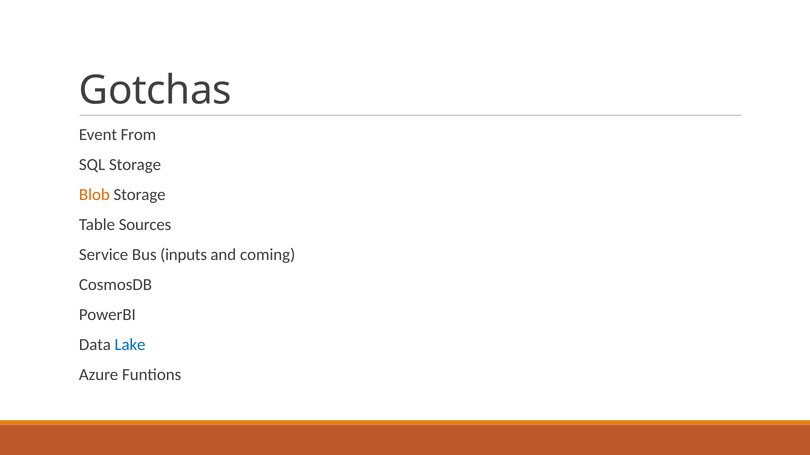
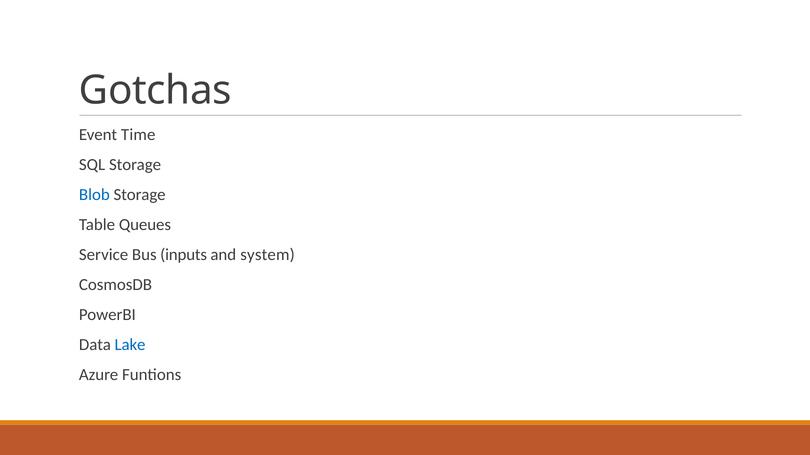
From: From -> Time (138, 135)
Blob colour: orange -> blue (94, 195)
Sources: Sources -> Queues (145, 225)
coming: coming -> system (268, 255)
